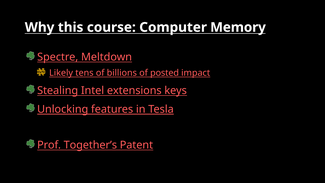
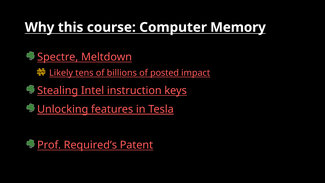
extensions: extensions -> instruction (134, 90)
Together’s: Together’s -> Required’s (90, 145)
